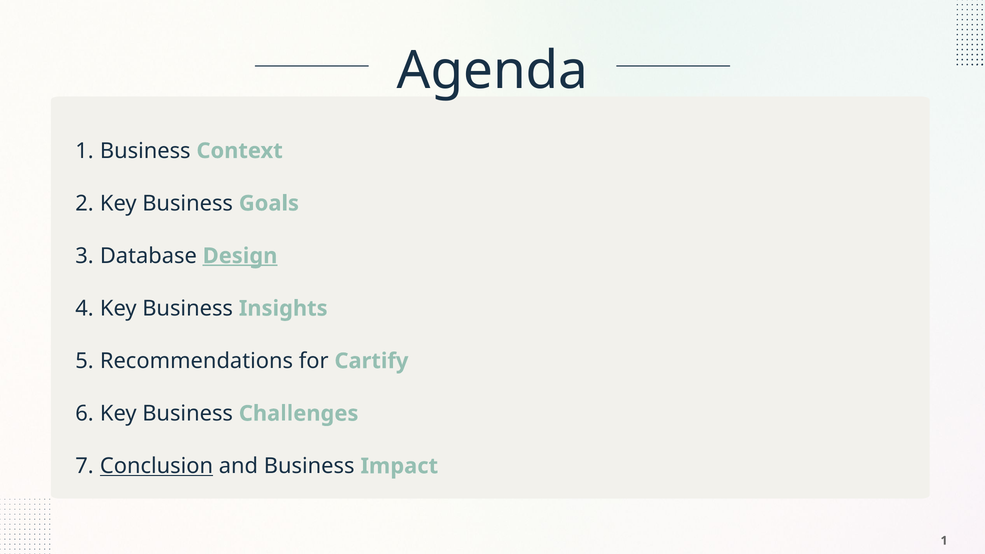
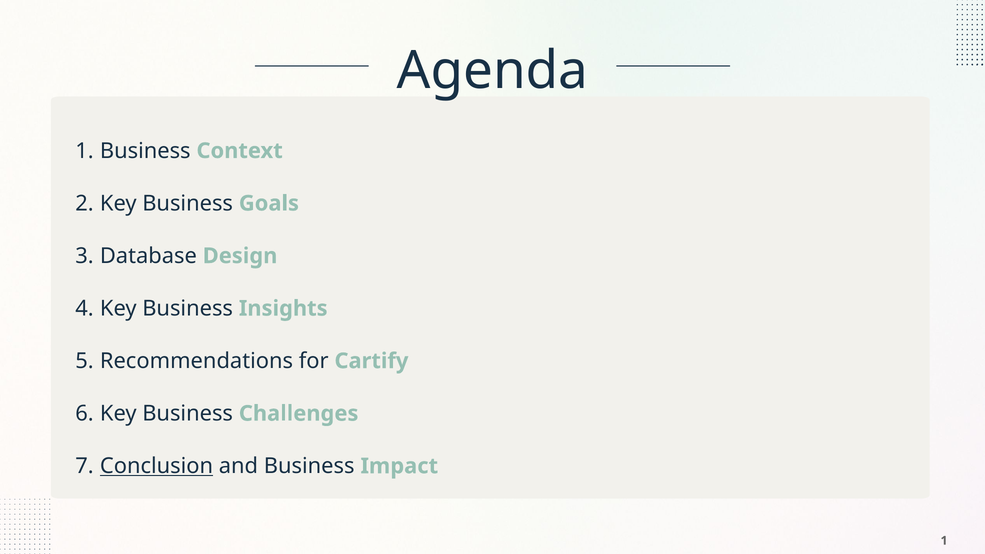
Design underline: present -> none (240, 256)
